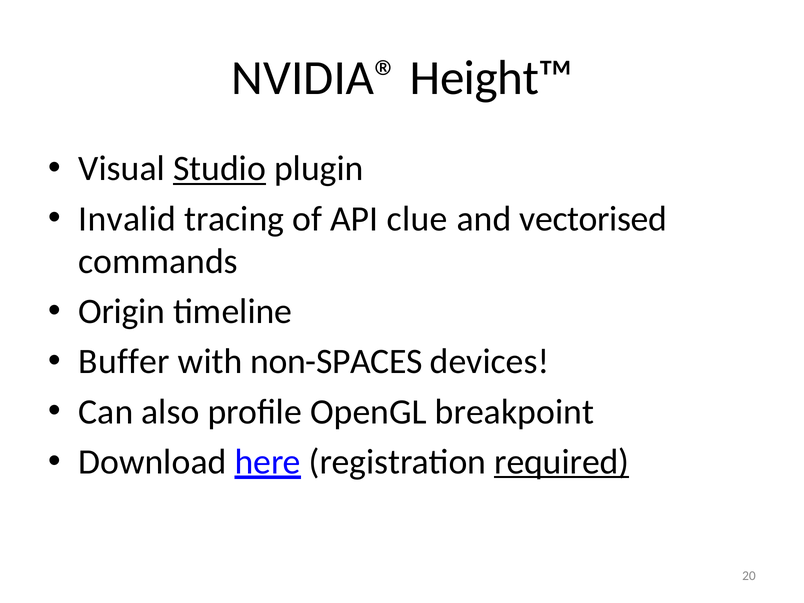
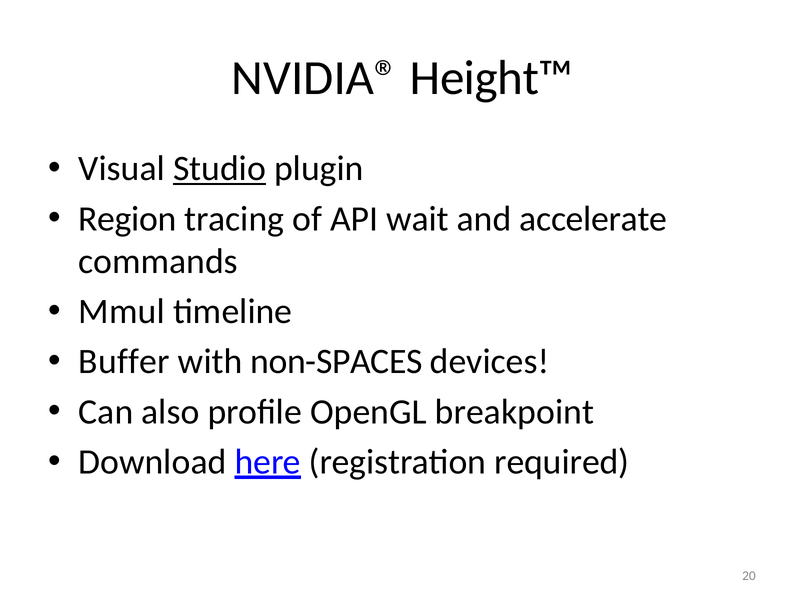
Invalid: Invalid -> Region (127, 219)
clue: clue -> wait (417, 219)
vectorised: vectorised -> accelerate (593, 219)
Origin: Origin -> Mmul (122, 312)
required underline: present -> none (562, 462)
